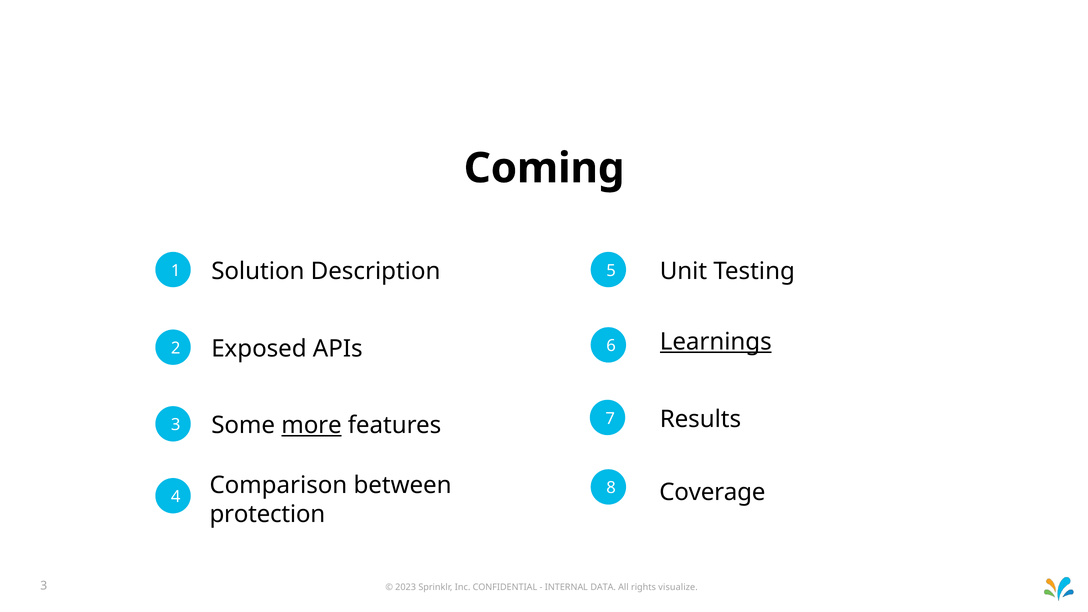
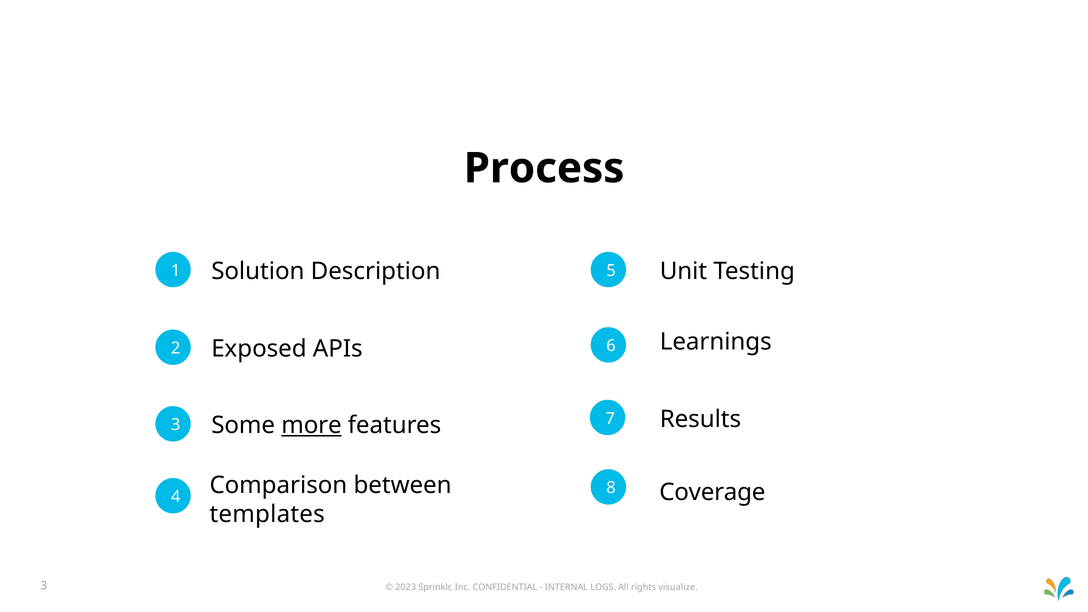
Coming: Coming -> Process (544, 168)
Learnings underline: present -> none (716, 342)
protection: protection -> templates (267, 514)
DATA: DATA -> LOGS (603, 587)
